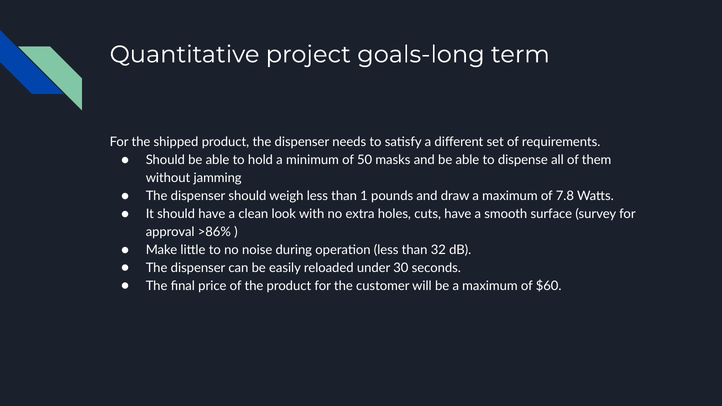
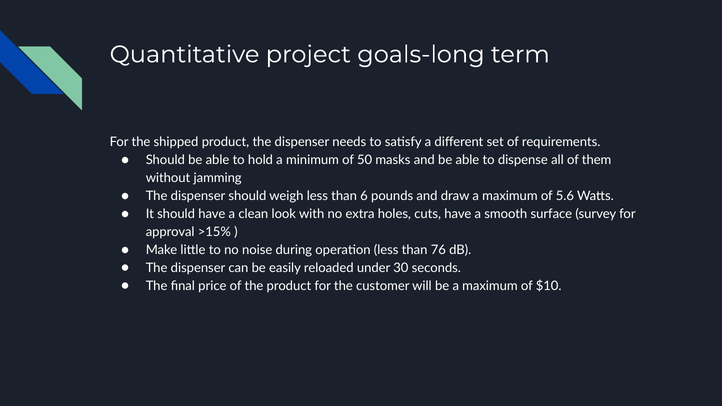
1: 1 -> 6 (364, 196)
7.8: 7.8 -> 5.6 (565, 196)
>86%: >86% -> >15% (214, 232)
32: 32 -> 76 (438, 250)
$60: $60 -> $10 (549, 286)
